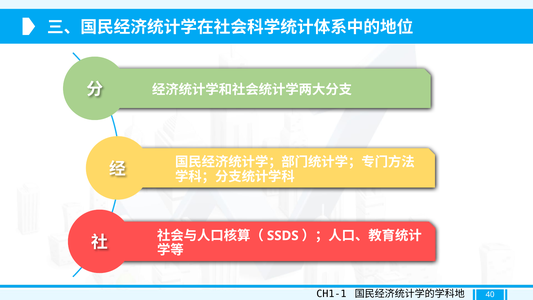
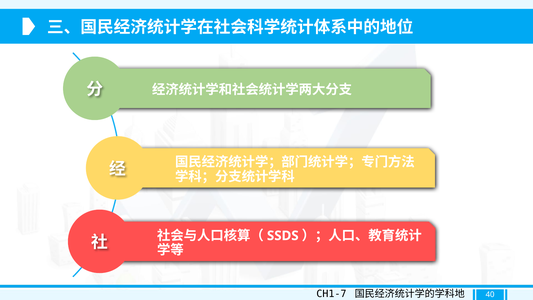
CH1-1: CH1-1 -> CH1-7 (331, 294)
